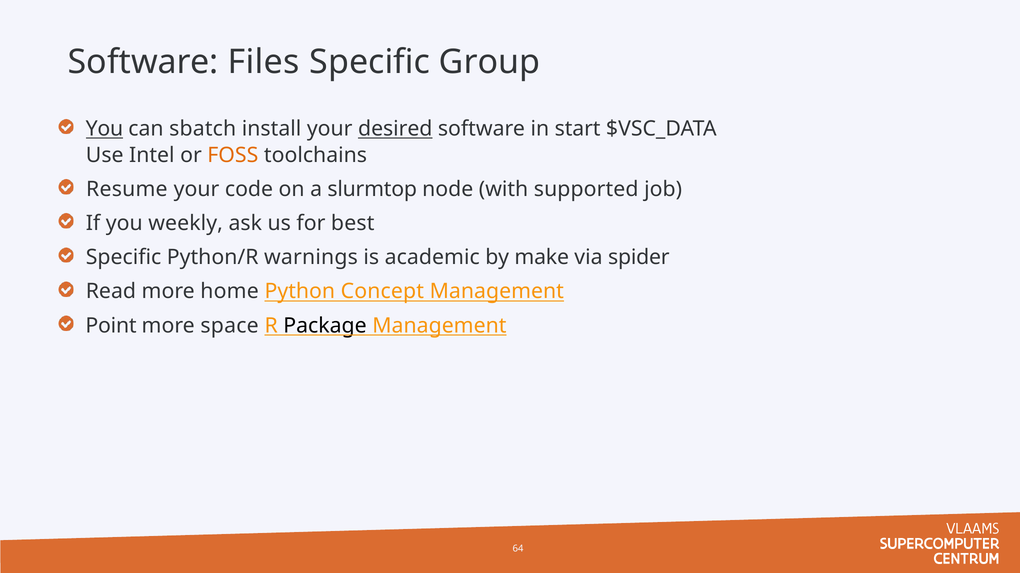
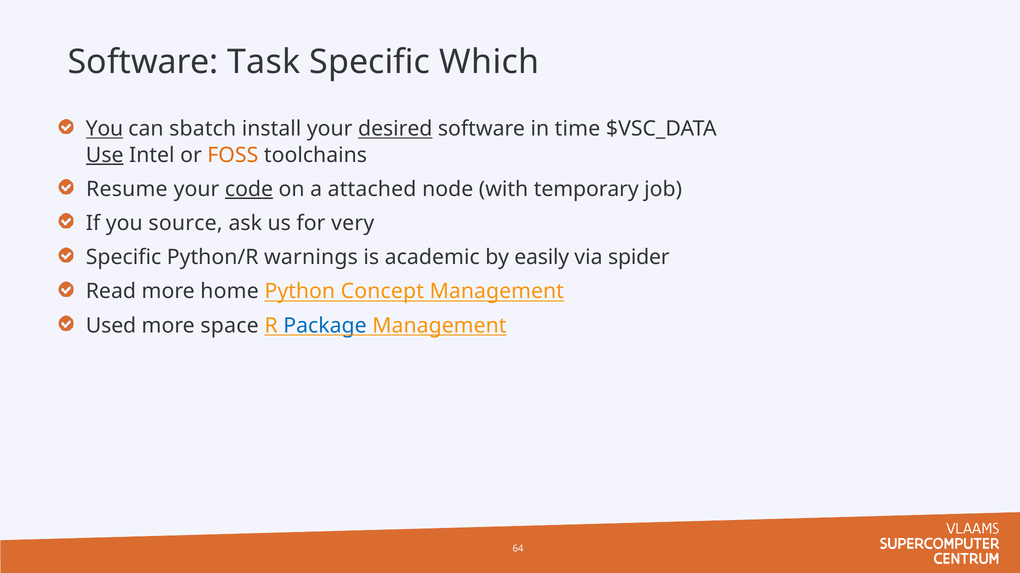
Files: Files -> Task (264, 62)
Group: Group -> Which (489, 62)
start: start -> time (577, 129)
Use underline: none -> present (105, 155)
code underline: none -> present (249, 189)
slurmtop: slurmtop -> attached (372, 189)
supported: supported -> temporary (586, 189)
weekly: weekly -> source (186, 224)
best: best -> very (353, 224)
make: make -> easily (542, 258)
Point: Point -> Used (111, 326)
Package colour: black -> blue (325, 326)
